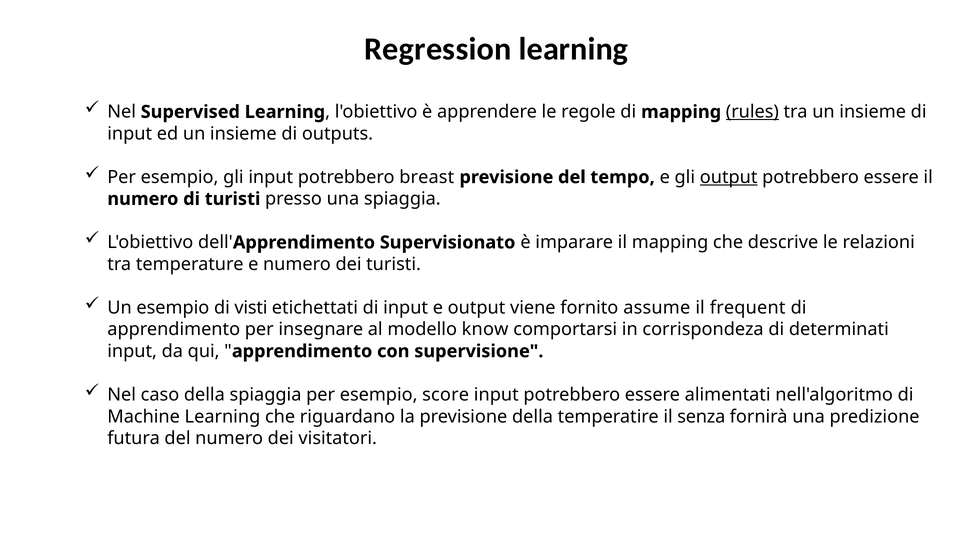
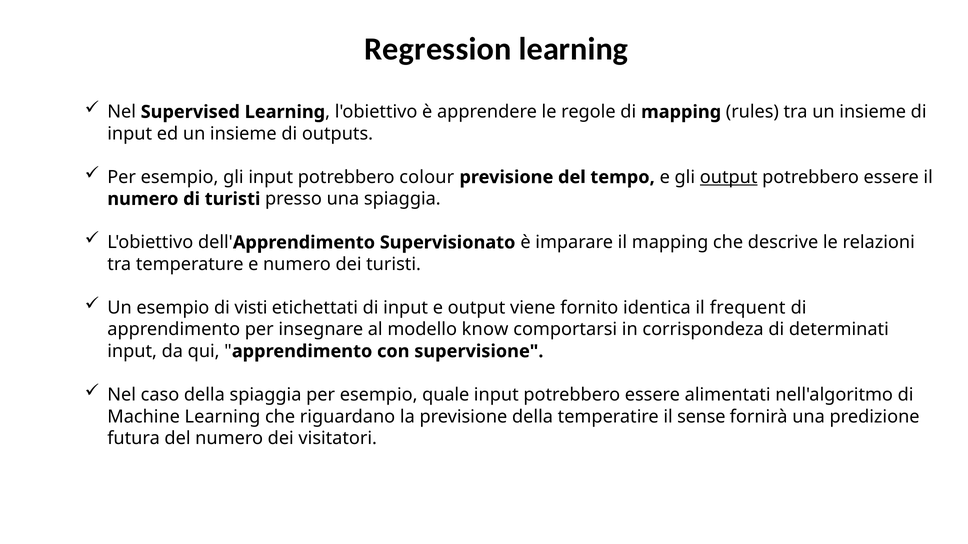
rules underline: present -> none (752, 112)
breast: breast -> colour (427, 177)
assume: assume -> identica (657, 308)
score: score -> quale (446, 395)
senza: senza -> sense (701, 417)
